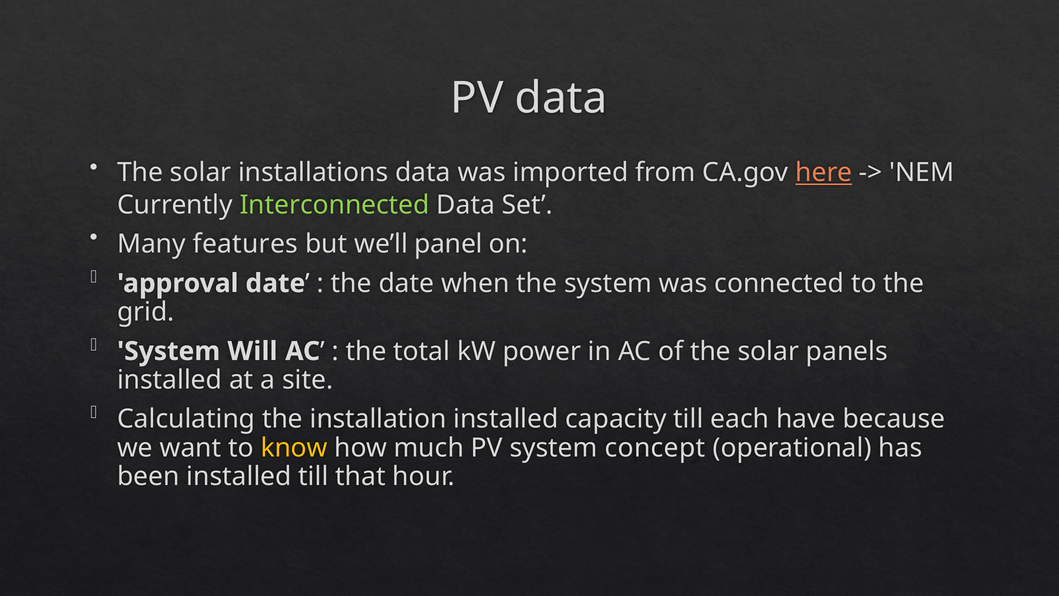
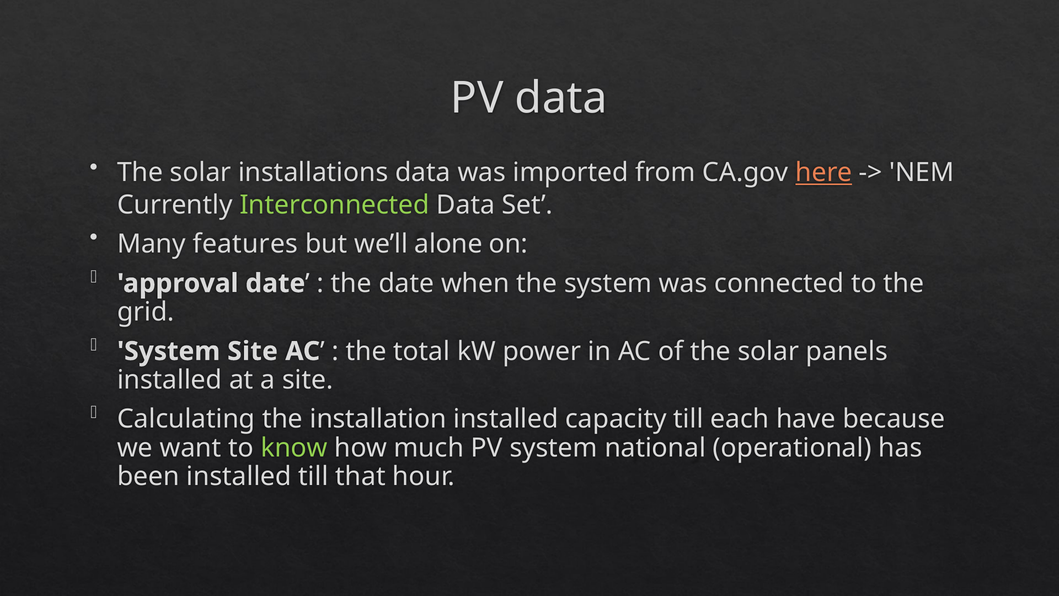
panel: panel -> alone (448, 244)
System Will: Will -> Site (253, 351)
know colour: yellow -> light green (294, 448)
concept: concept -> national (655, 448)
